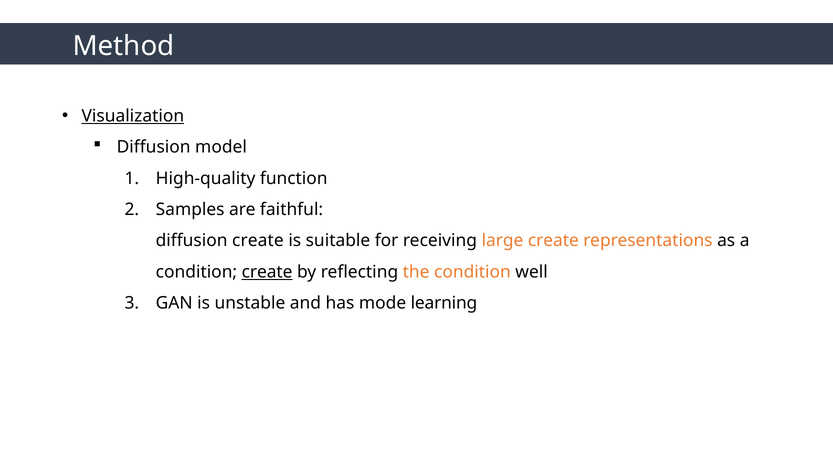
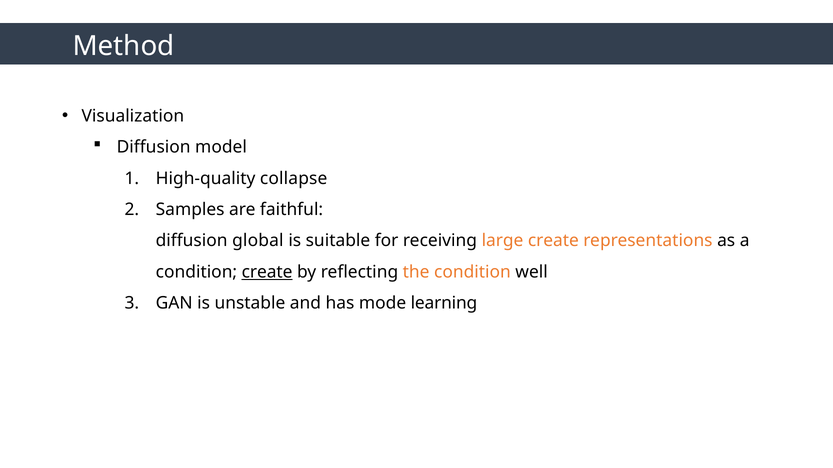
Visualization underline: present -> none (133, 116)
function: function -> collapse (294, 178)
diffusion create: create -> global (258, 241)
